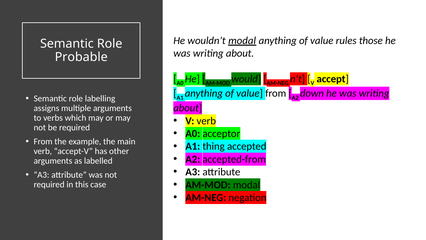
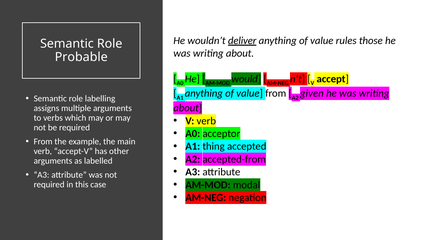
wouldn’t modal: modal -> deliver (242, 40)
down: down -> given (312, 93)
